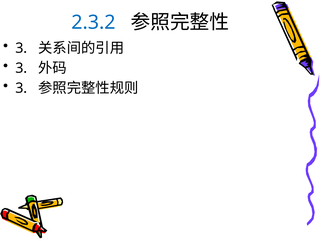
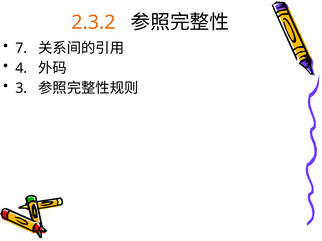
2.3.2 colour: blue -> orange (93, 23)
3: 3 -> 7 (21, 48)
3: 3 -> 4 (21, 68)
